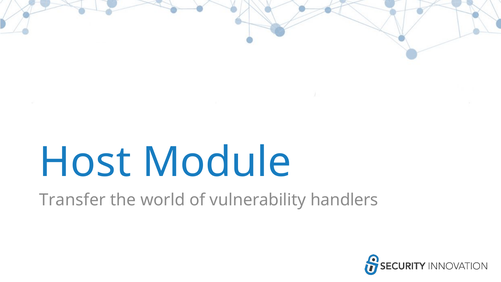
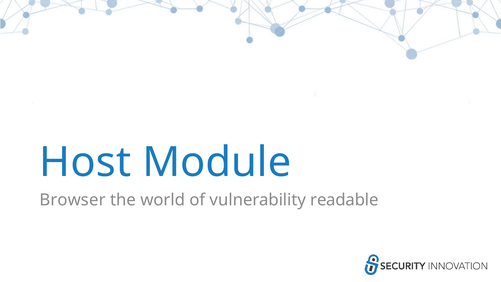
Transfer: Transfer -> Browser (72, 200)
handlers: handlers -> readable (344, 200)
